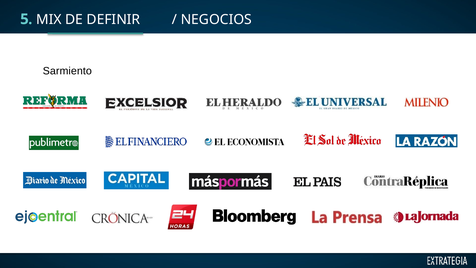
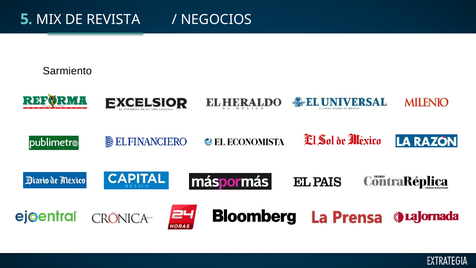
DEFINIR: DEFINIR -> REVISTA (113, 19)
